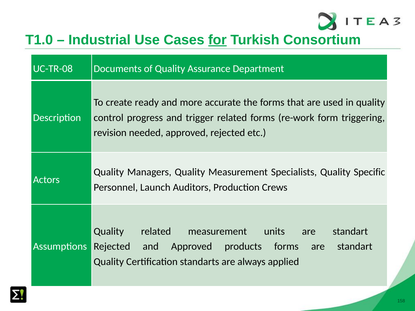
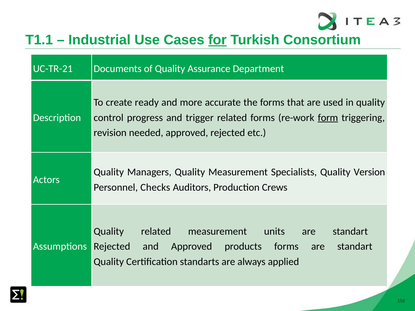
T1.0: T1.0 -> T1.1 (39, 40)
UC-TR-08: UC-TR-08 -> UC-TR-21 (53, 69)
form underline: none -> present (328, 118)
Specific: Specific -> Version (369, 172)
Launch: Launch -> Checks (155, 187)
